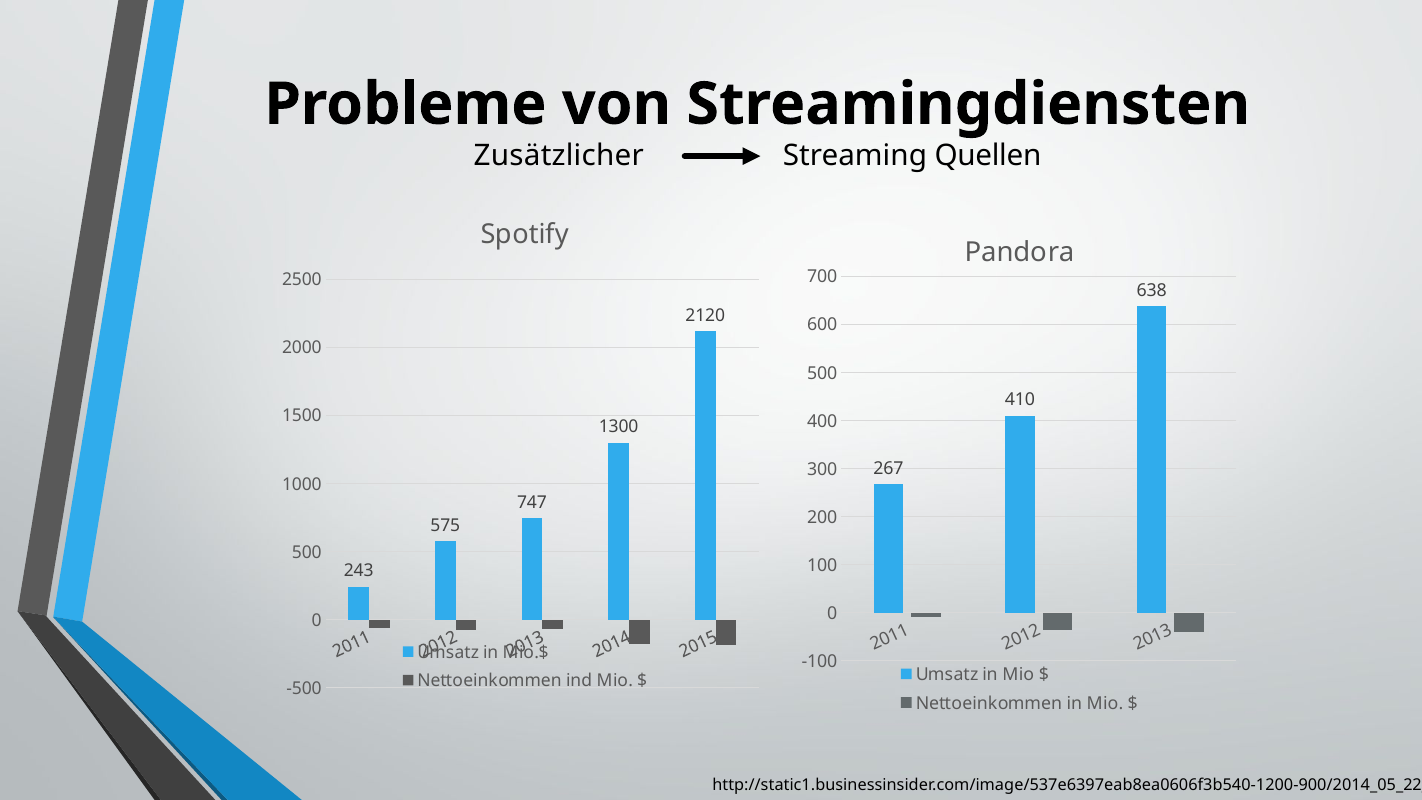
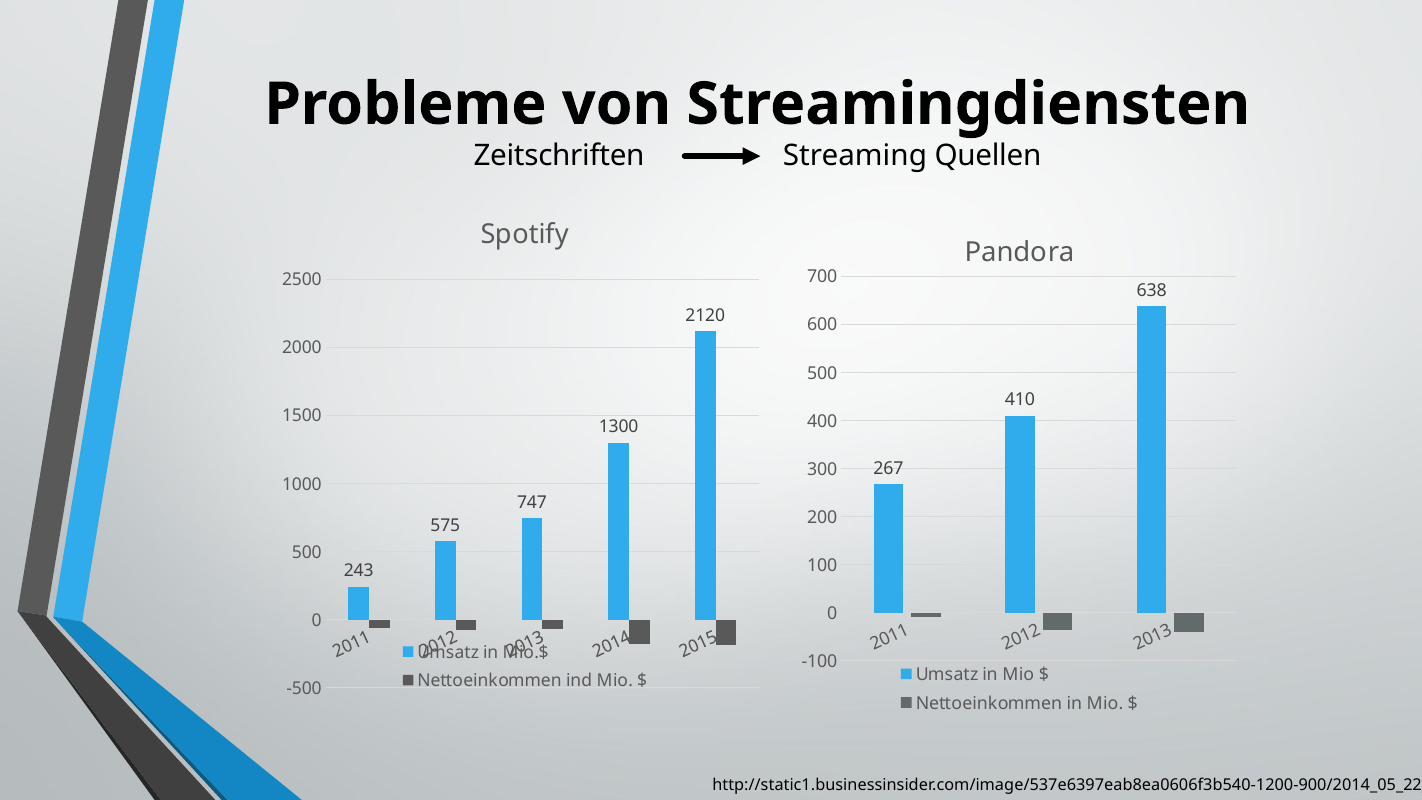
Zusätzlicher: Zusätzlicher -> Zeitschriften (559, 156)
